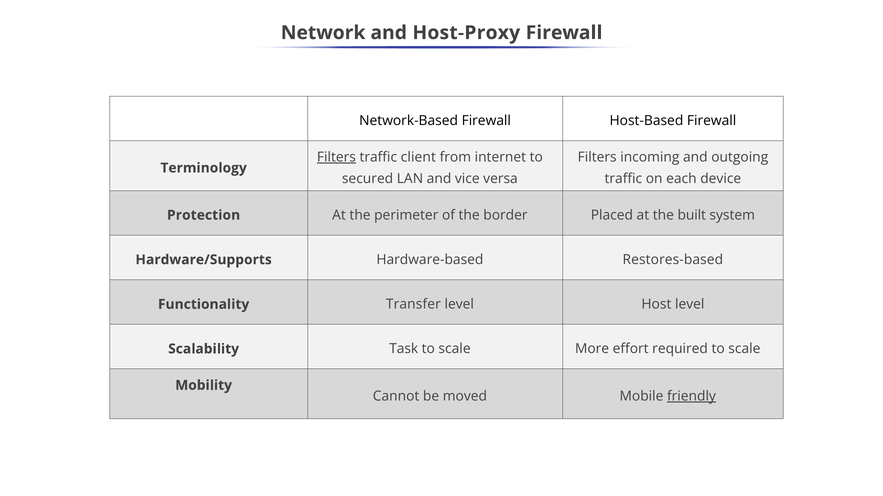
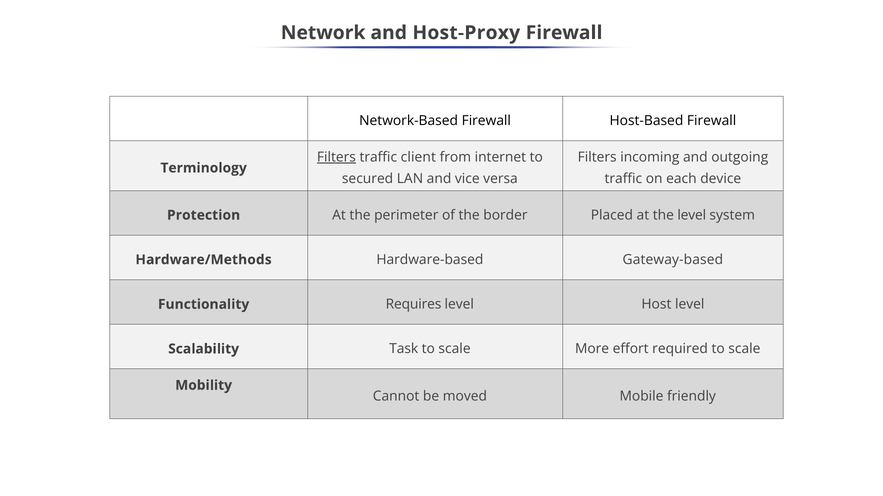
the built: built -> level (692, 215)
Hardware/Supports: Hardware/Supports -> Hardware/Methods (204, 260)
Restores-based: Restores-based -> Gateway-based (673, 260)
Transfer: Transfer -> Requires (414, 305)
friendly underline: present -> none (691, 397)
